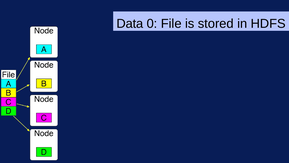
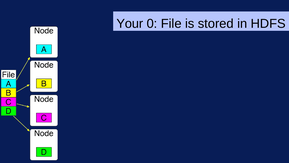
Data: Data -> Your (130, 24)
